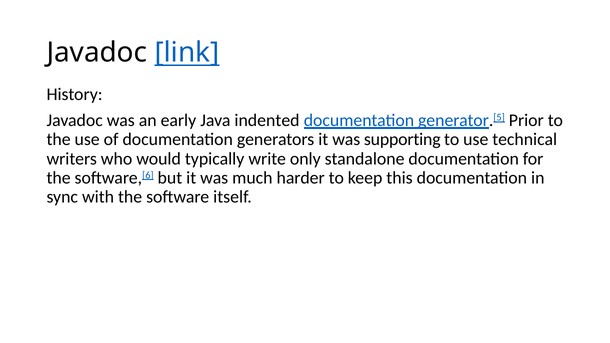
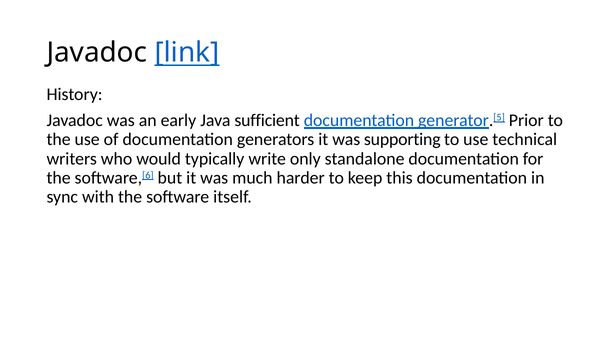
indented: indented -> sufficient (267, 120)
